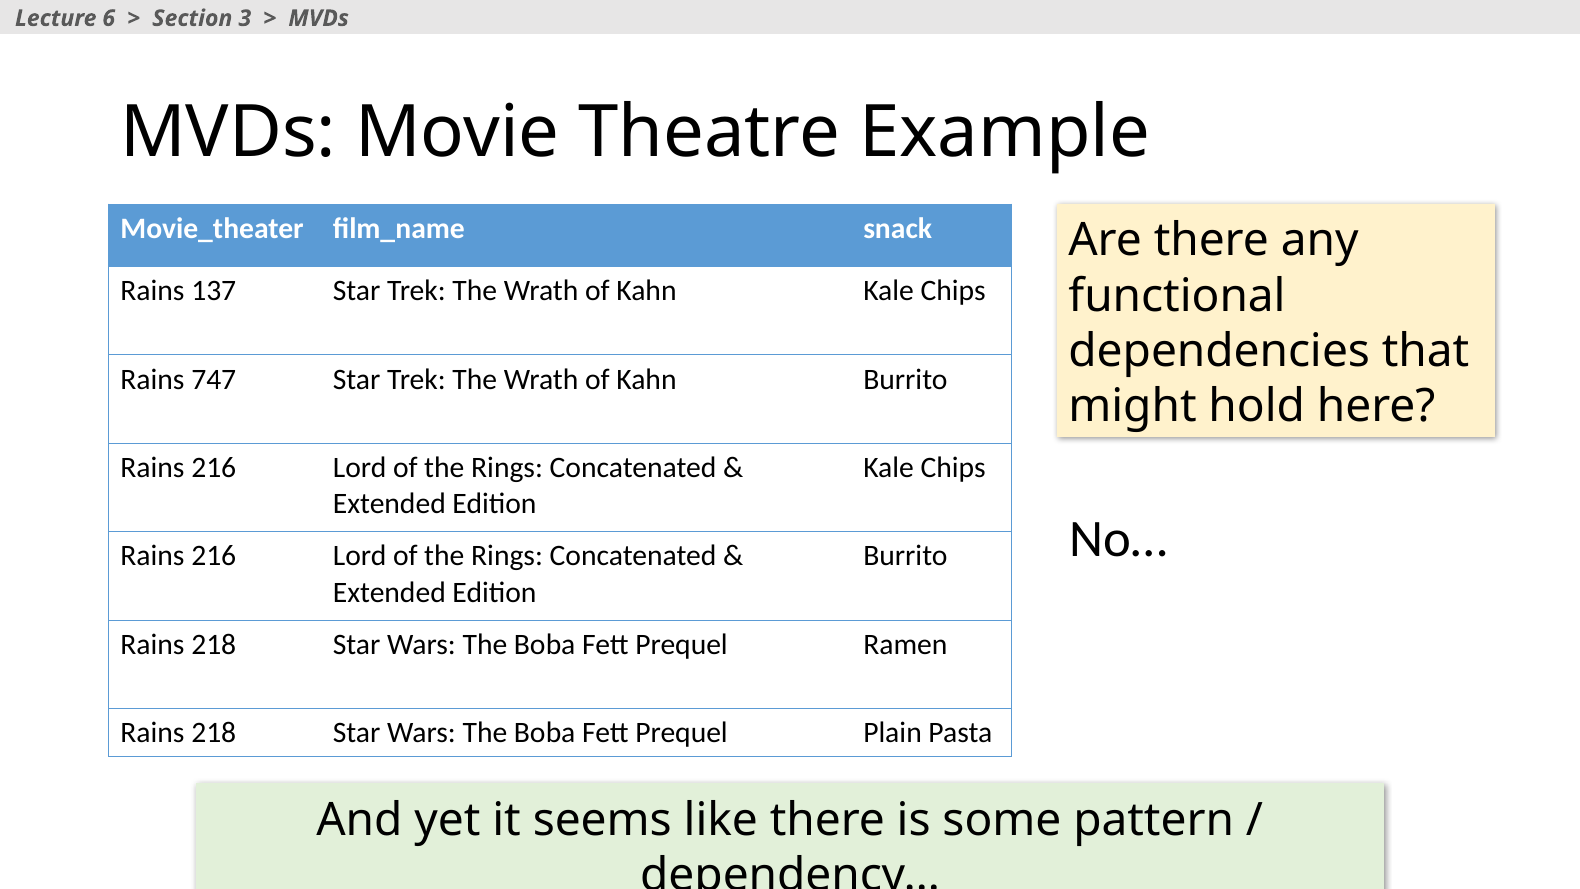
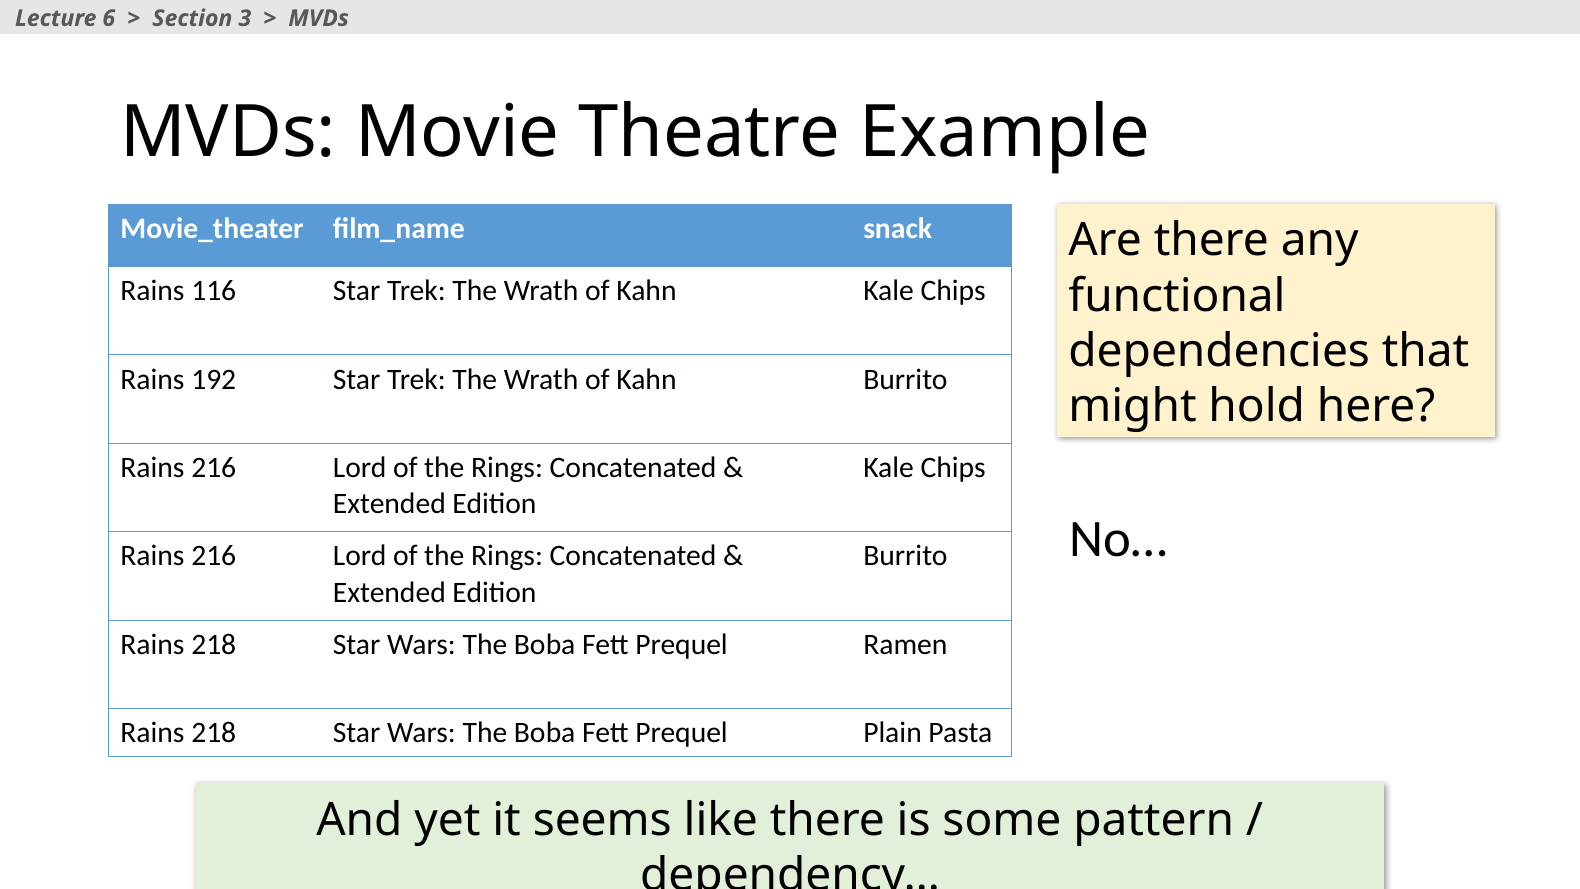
137: 137 -> 116 (214, 291)
747: 747 -> 192 (214, 379)
